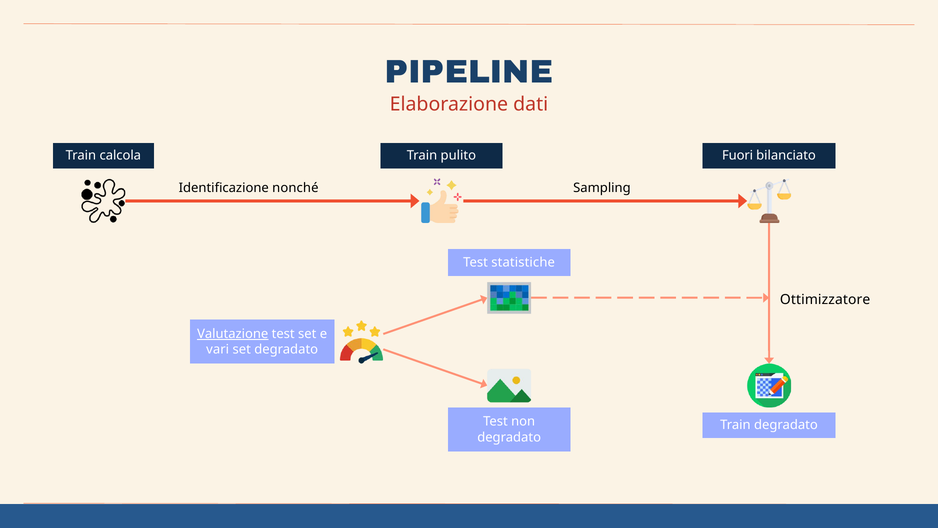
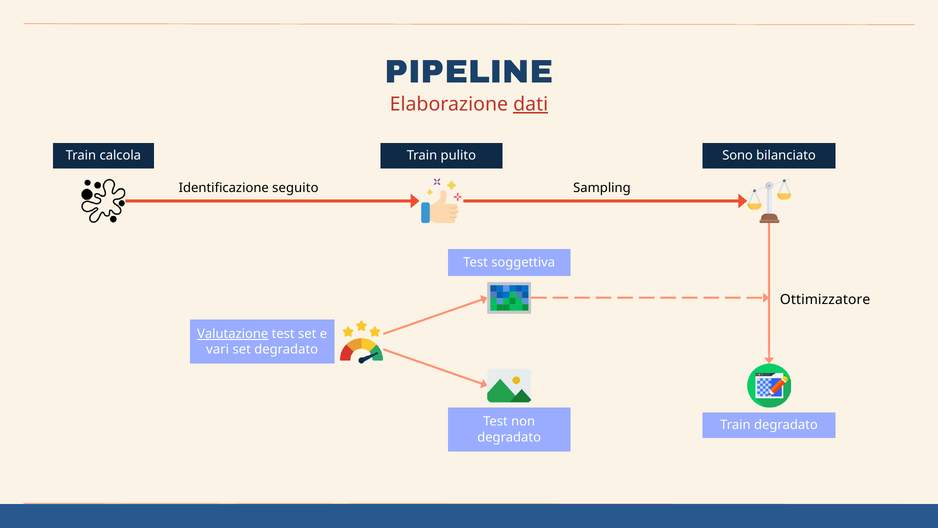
dati underline: none -> present (531, 104)
Fuori: Fuori -> Sono (738, 155)
nonché: nonché -> seguito (295, 188)
statistiche: statistiche -> soggettiva (523, 262)
